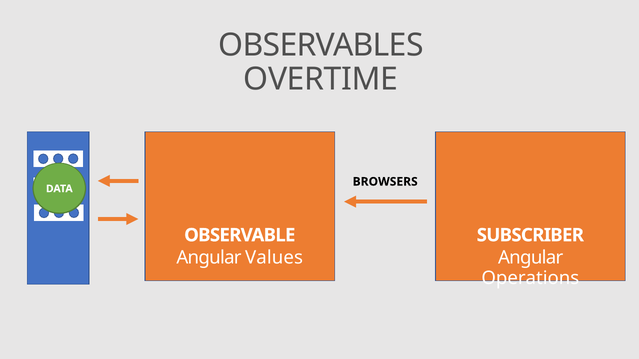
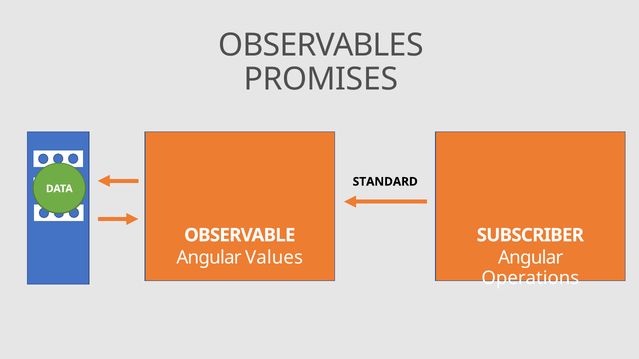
OVERTIME: OVERTIME -> PROMISES (321, 80)
BROWSERS: BROWSERS -> STANDARD (385, 182)
